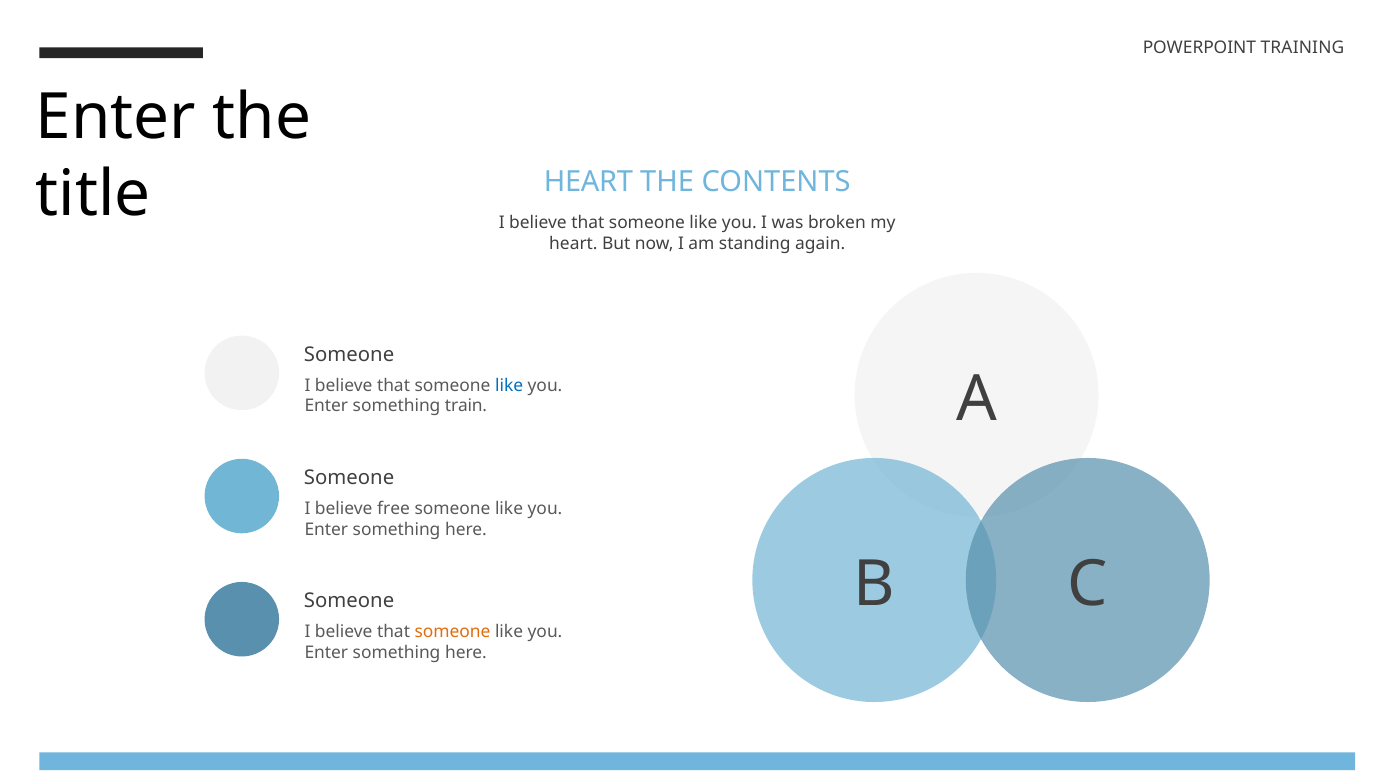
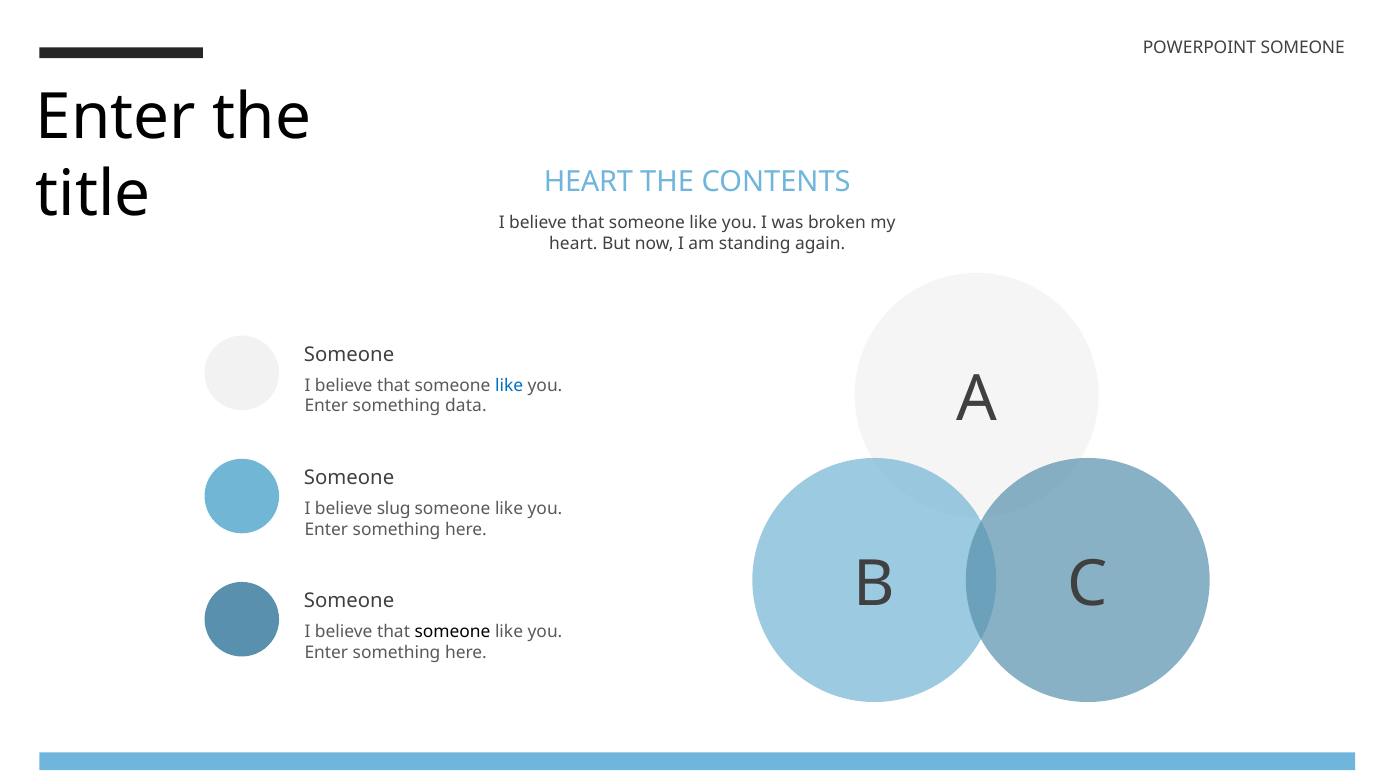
POWERPOINT TRAINING: TRAINING -> SOMEONE (1303, 48)
train: train -> data (466, 406)
free: free -> slug (394, 508)
someone colour: orange -> black (453, 631)
